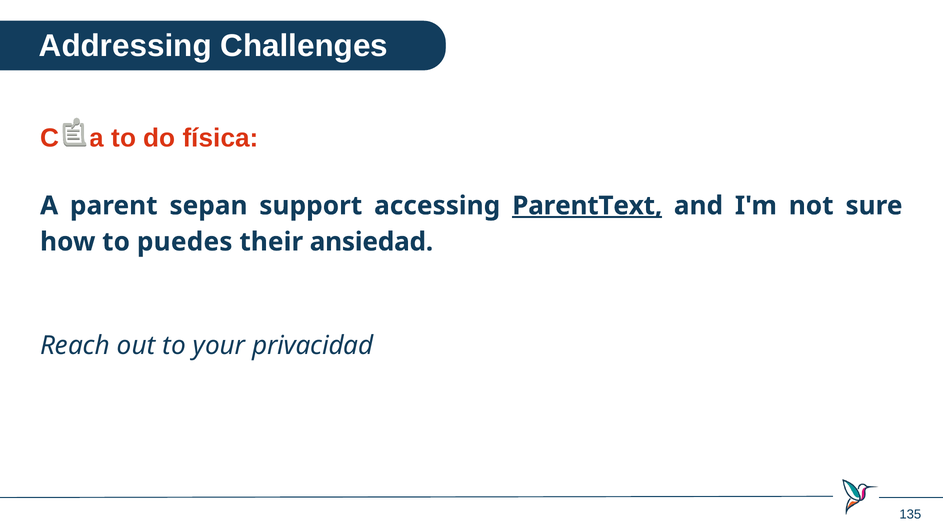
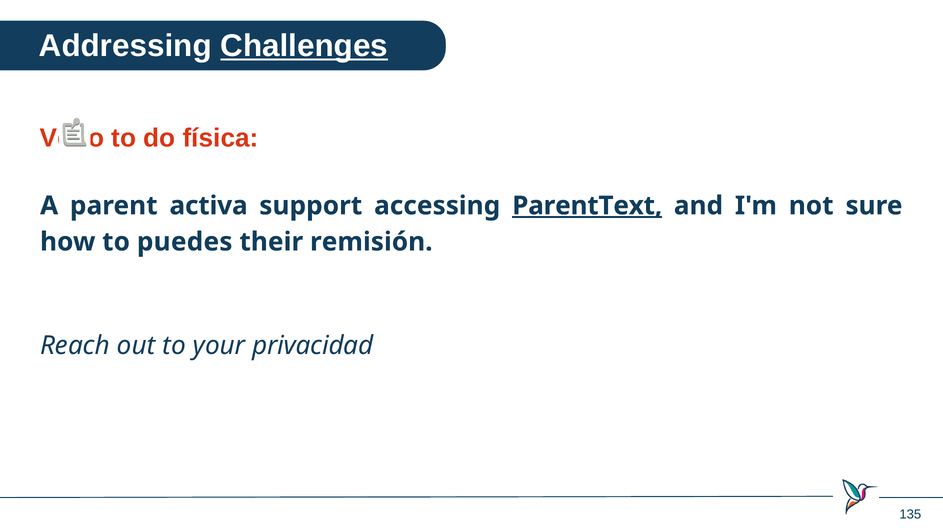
Challenges underline: none -> present (304, 46)
Casa: Casa -> Verlo (72, 138)
sepan: sepan -> activa (209, 206)
ansiedad: ansiedad -> remisión (371, 242)
